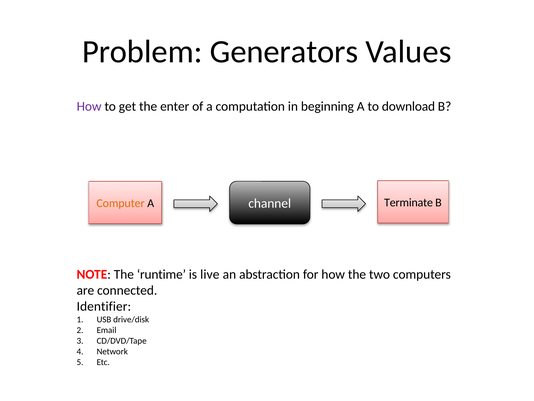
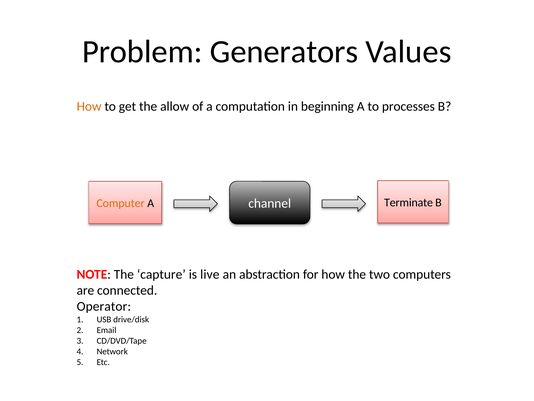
How colour: purple -> orange (89, 106)
enter: enter -> allow (175, 106)
download: download -> processes (408, 106)
runtime: runtime -> capture (161, 274)
Identifier: Identifier -> Operator (104, 306)
